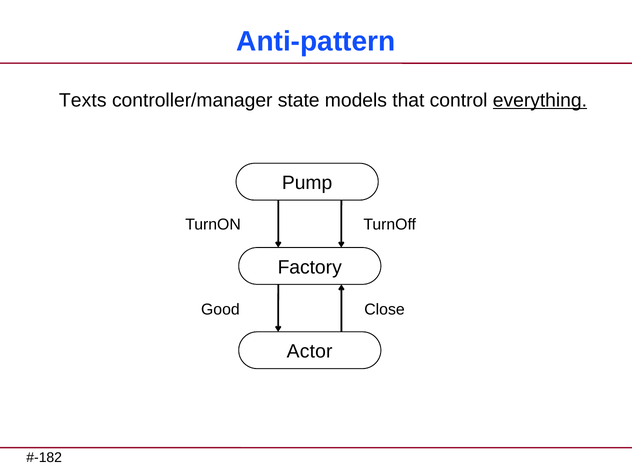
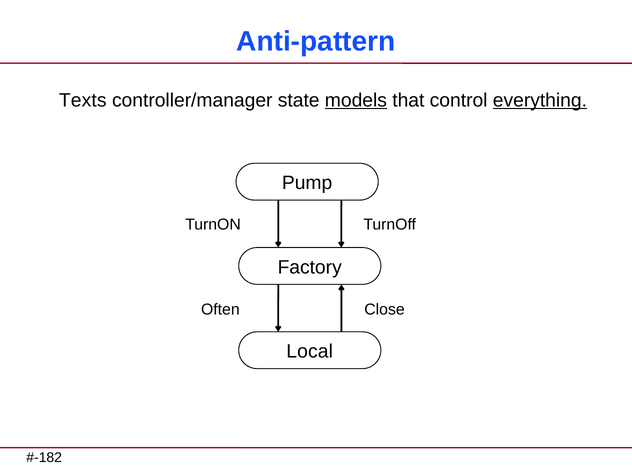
models underline: none -> present (356, 100)
Good: Good -> Often (220, 309)
Actor: Actor -> Local (310, 352)
